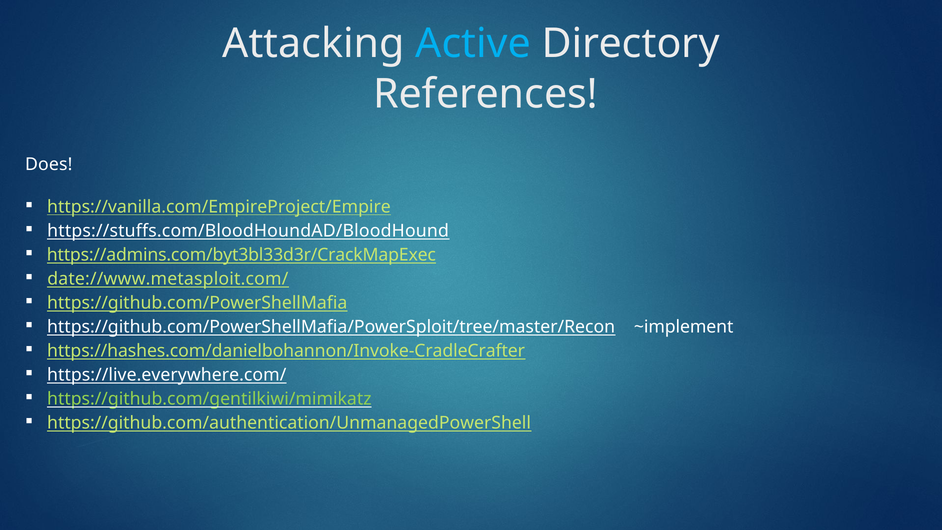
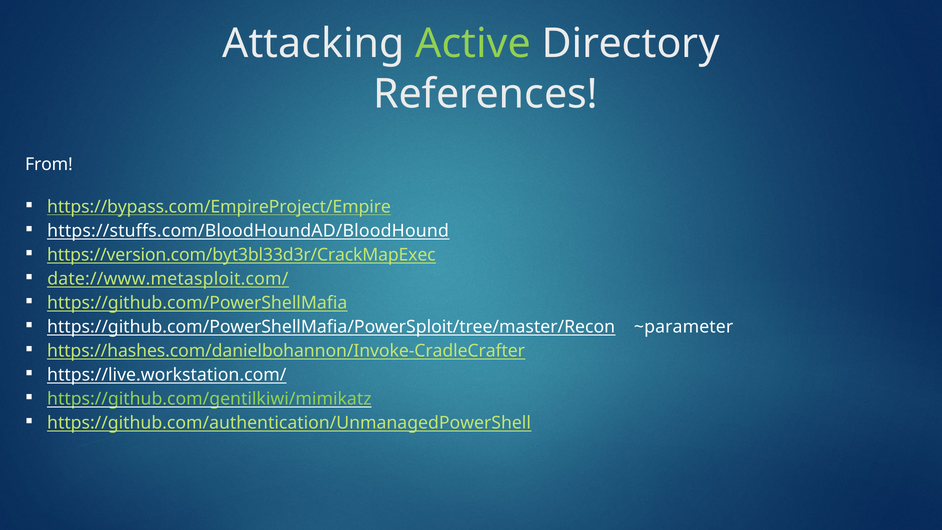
Active colour: light blue -> light green (473, 44)
Does: Does -> From (49, 164)
https://vanilla.com/EmpireProject/Empire: https://vanilla.com/EmpireProject/Empire -> https://bypass.com/EmpireProject/Empire (219, 207)
https://admins.com/byt3bl33d3r/CrackMapExec: https://admins.com/byt3bl33d3r/CrackMapExec -> https://version.com/byt3bl33d3r/CrackMapExec (241, 255)
~implement: ~implement -> ~parameter (684, 327)
https://live.everywhere.com/: https://live.everywhere.com/ -> https://live.workstation.com/ (167, 375)
